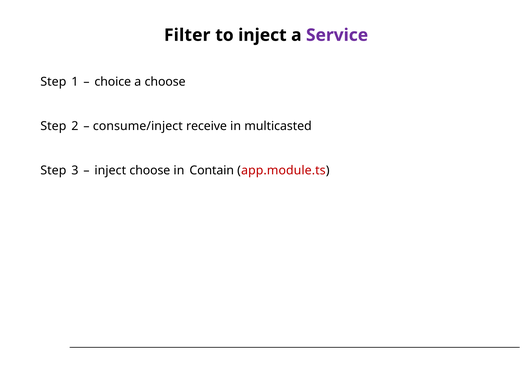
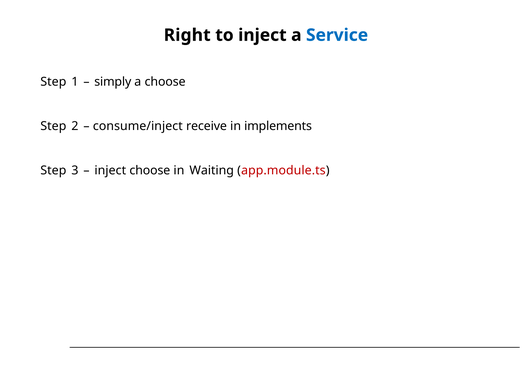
Filter: Filter -> Right (187, 35)
Service colour: purple -> blue (337, 35)
choice: choice -> simply (113, 82)
multicasted: multicasted -> implements (278, 126)
Contain: Contain -> Waiting (212, 171)
